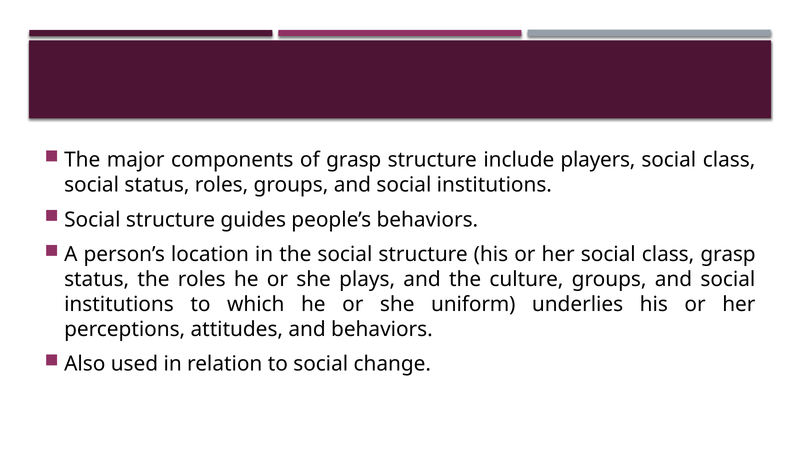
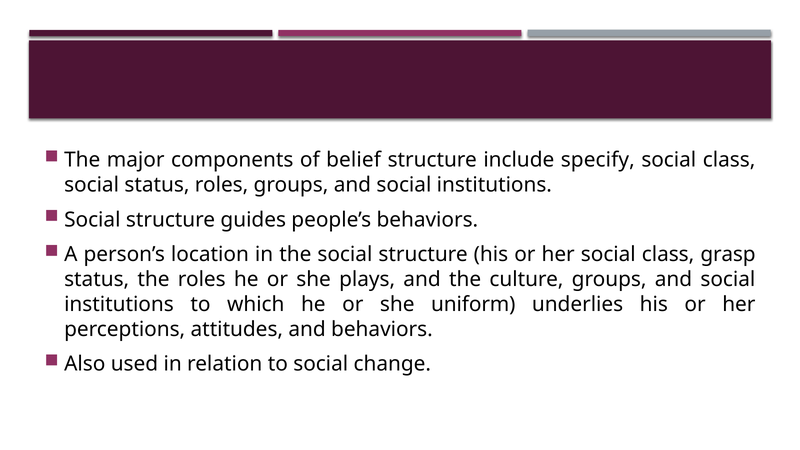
of grasp: grasp -> belief (354, 160)
players: players -> specify (598, 160)
